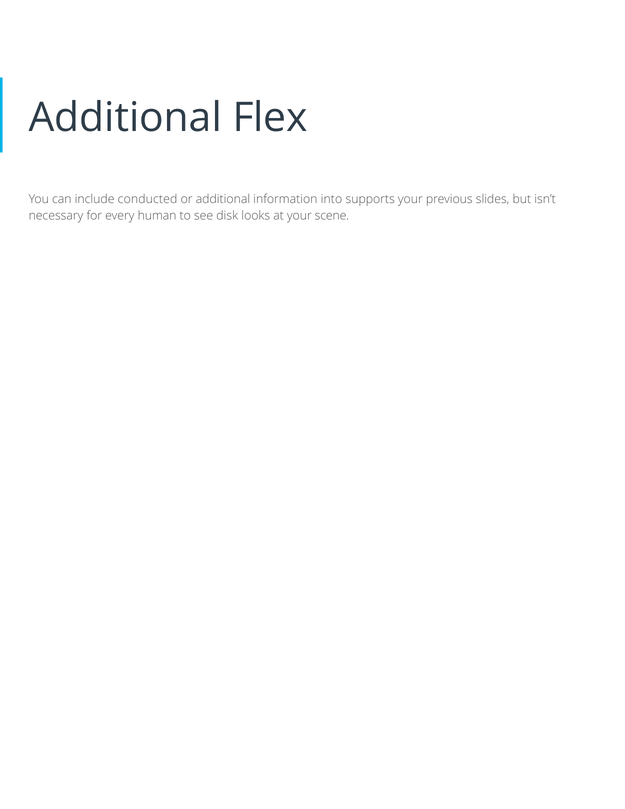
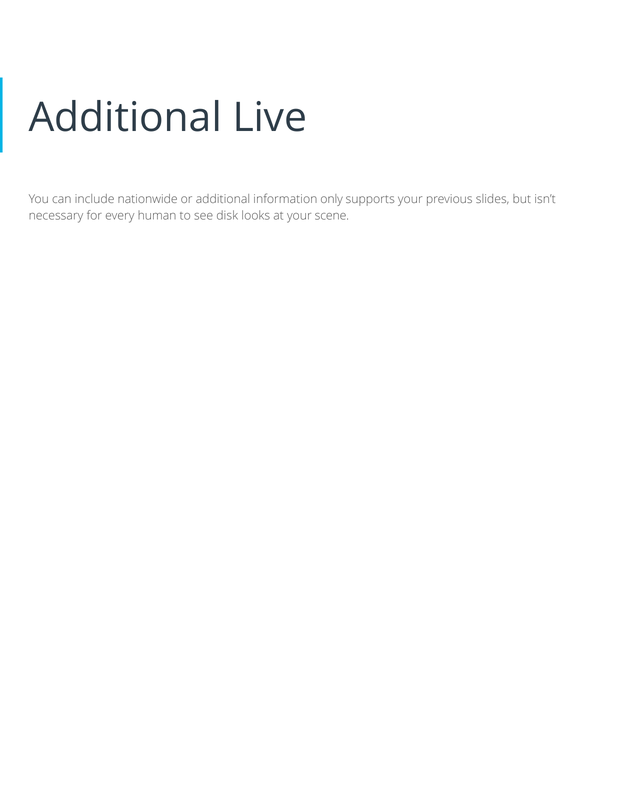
Flex: Flex -> Live (270, 118)
conducted: conducted -> nationwide (148, 199)
into: into -> only (332, 199)
